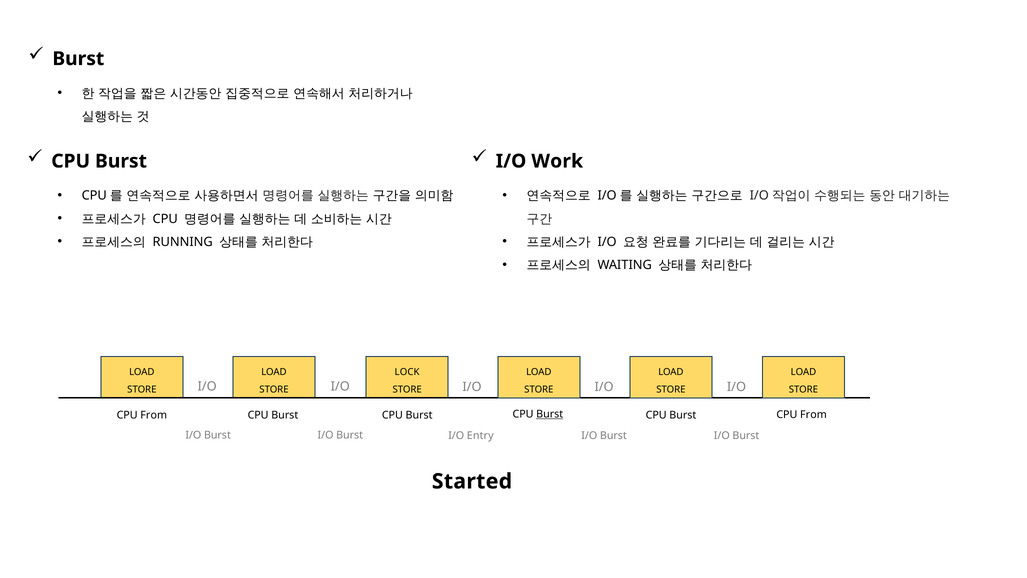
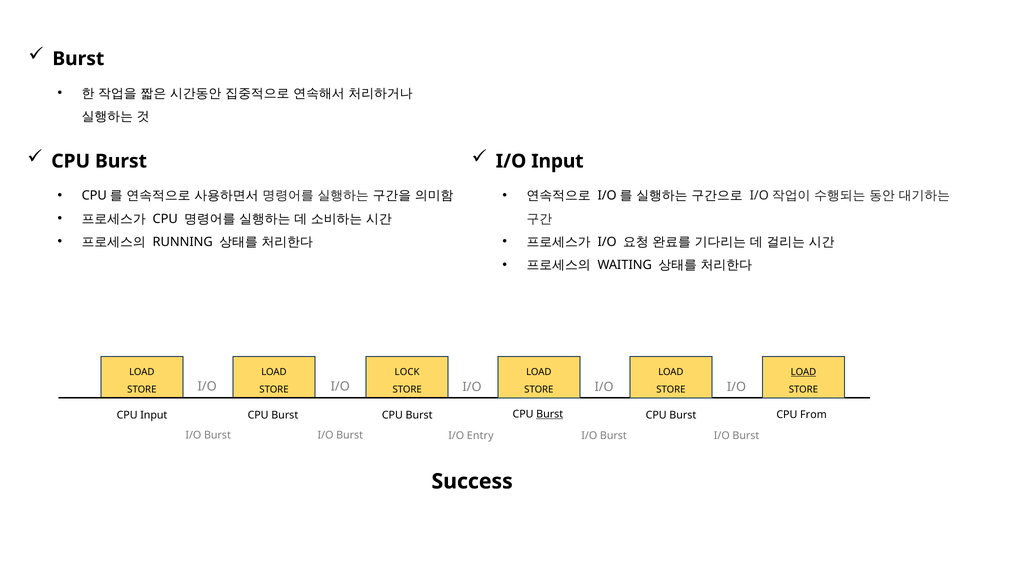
I/O Work: Work -> Input (557, 161)
LOAD underline: none -> present (803, 372)
From: From -> Input (154, 415)
Started: Started -> Success (472, 481)
